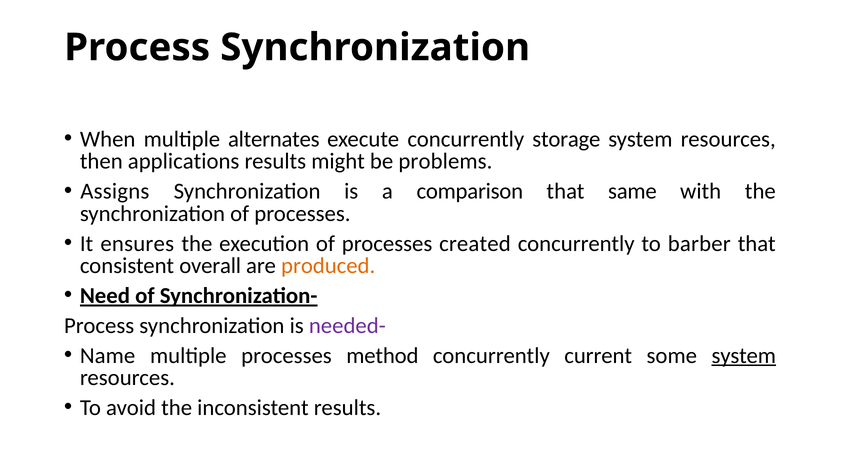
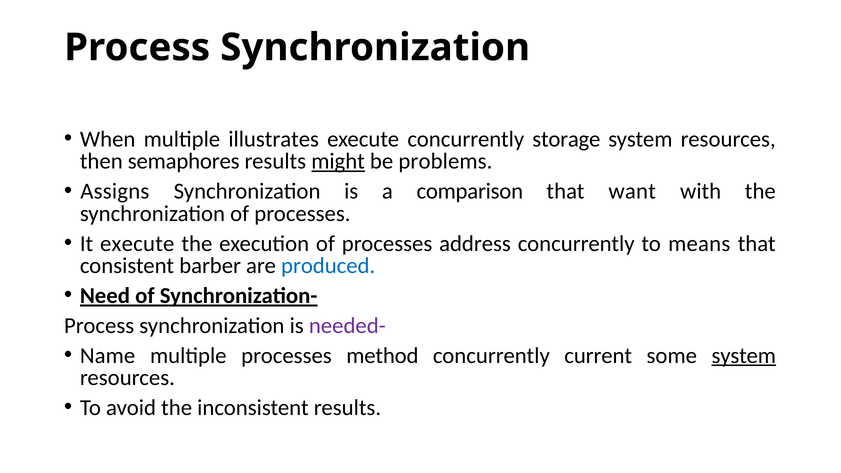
alternates: alternates -> illustrates (274, 139)
applications: applications -> semaphores (184, 161)
might underline: none -> present (338, 161)
same: same -> want (632, 191)
It ensures: ensures -> execute (137, 244)
created: created -> address (475, 244)
barber: barber -> means (699, 244)
overall: overall -> barber (210, 266)
produced colour: orange -> blue (328, 266)
